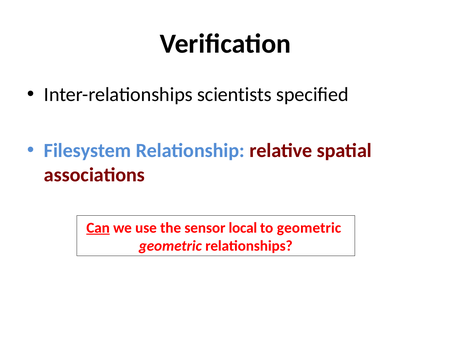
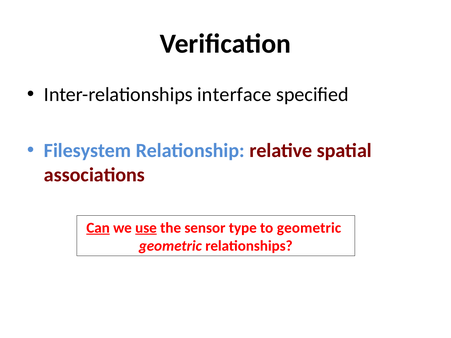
scientists: scientists -> interface (234, 95)
use underline: none -> present (146, 228)
local: local -> type (243, 228)
